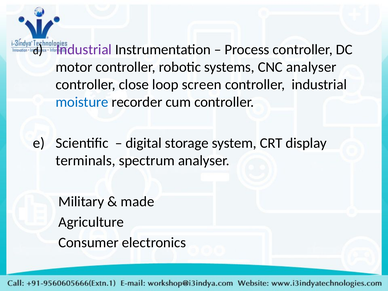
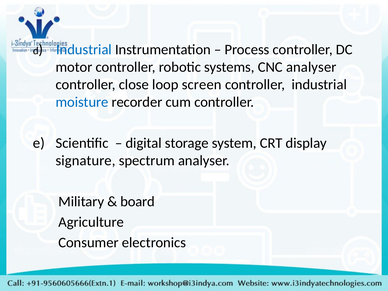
Industrial colour: purple -> blue (84, 50)
terminals: terminals -> signature (86, 161)
made: made -> board (138, 202)
